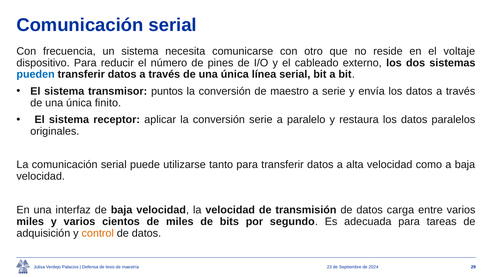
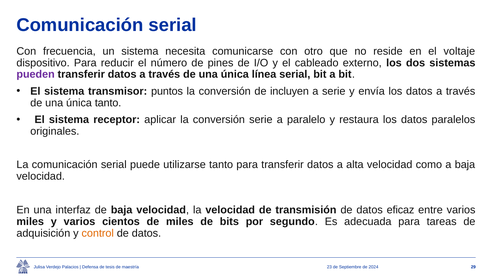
pueden colour: blue -> purple (36, 74)
maestro: maestro -> incluyen (289, 91)
única finito: finito -> tanto (108, 103)
carga: carga -> eficaz (401, 210)
